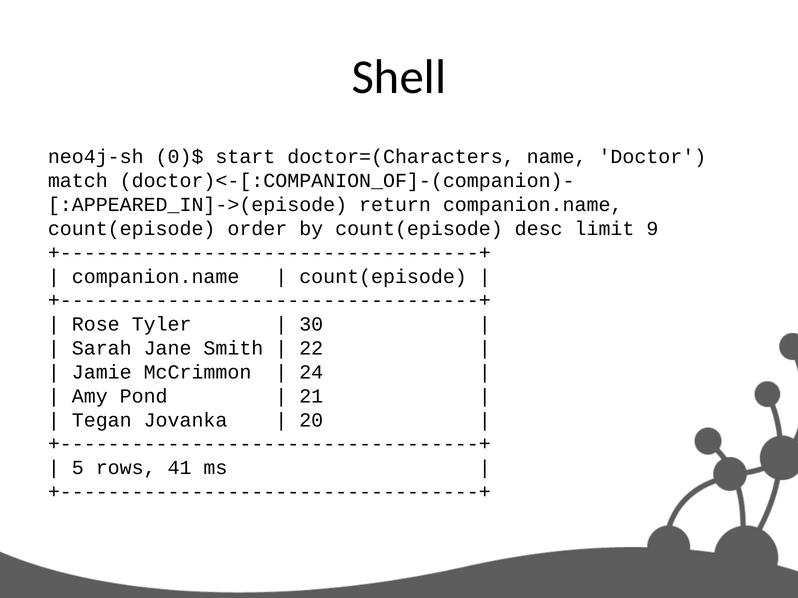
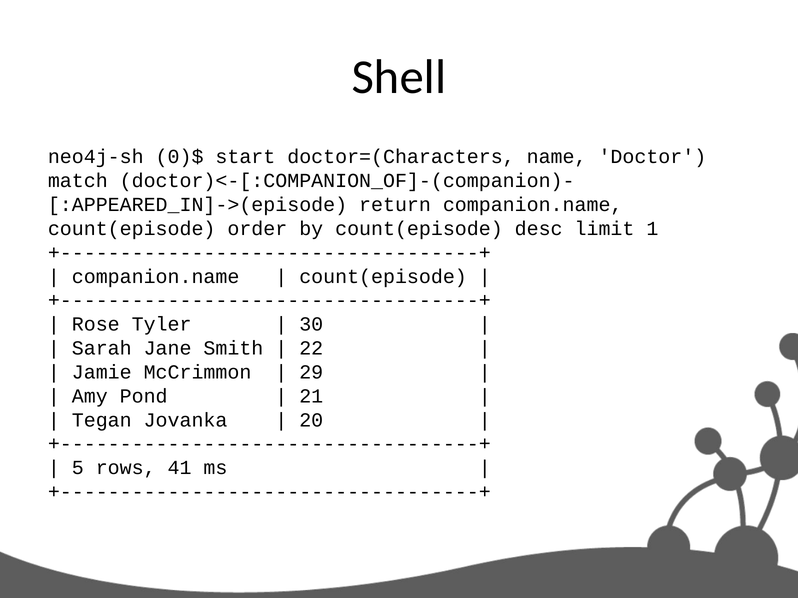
9: 9 -> 1 (652, 229)
24: 24 -> 29 (311, 372)
